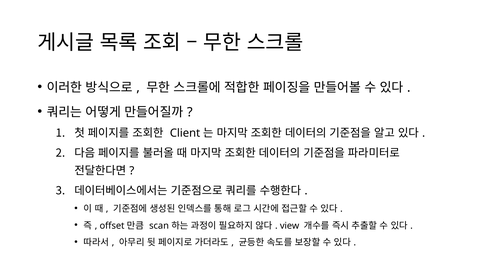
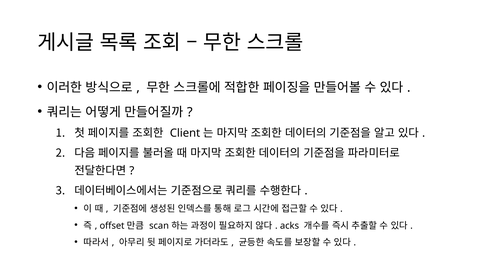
view: view -> acks (290, 225)
